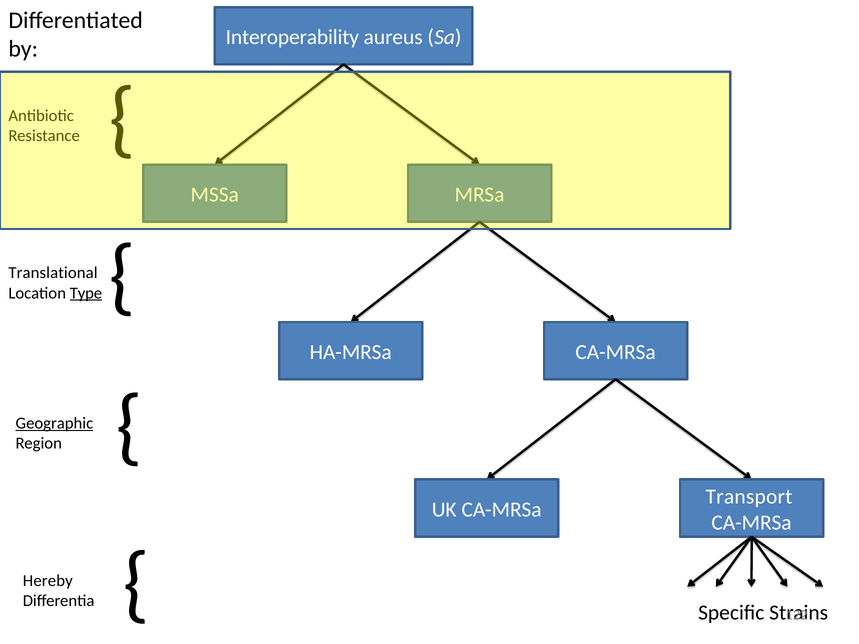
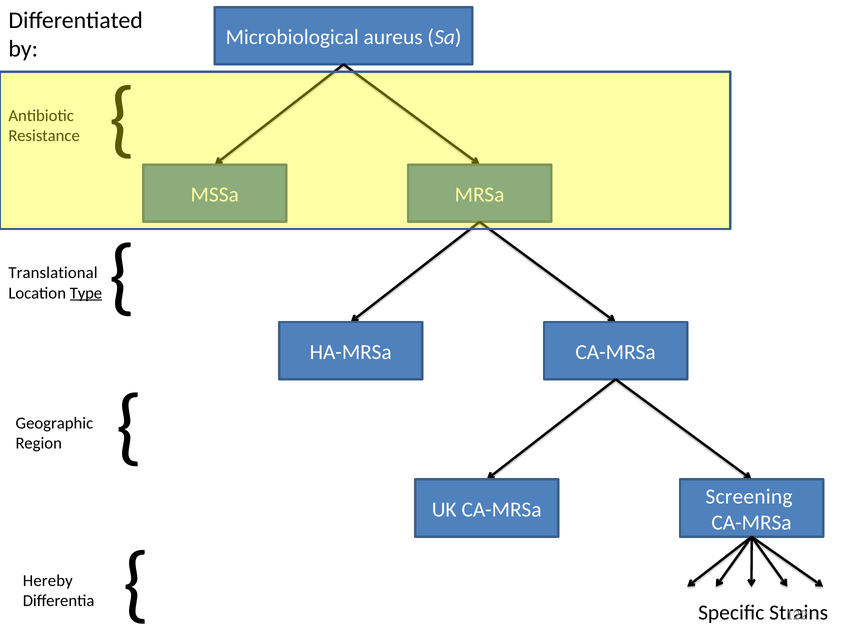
Interoperability: Interoperability -> Microbiological (292, 37)
Geographic underline: present -> none (54, 423)
Transport: Transport -> Screening (749, 497)
